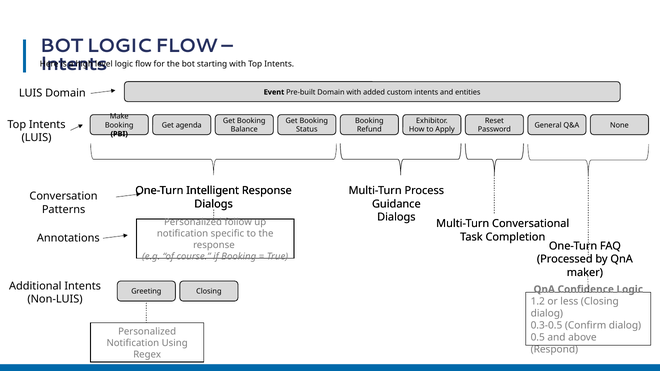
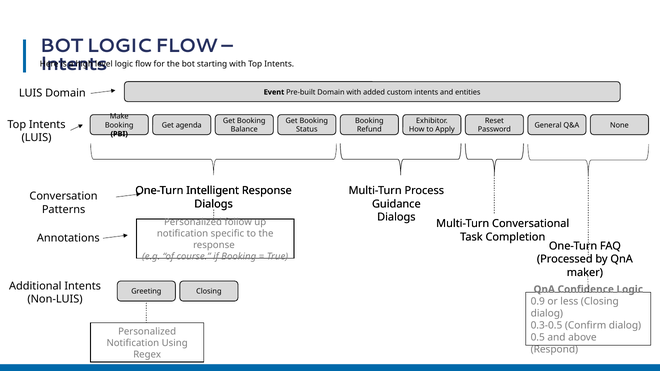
1.2: 1.2 -> 0.9 (538, 302)
